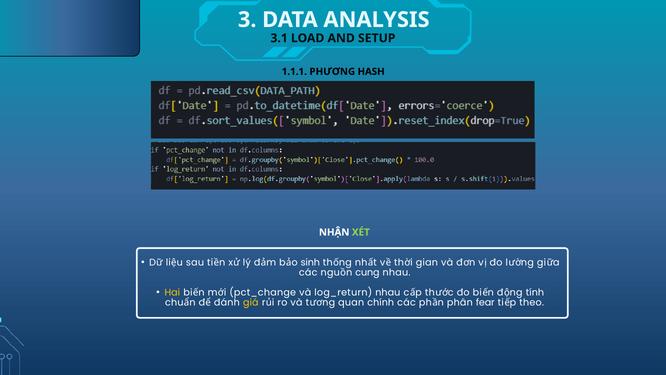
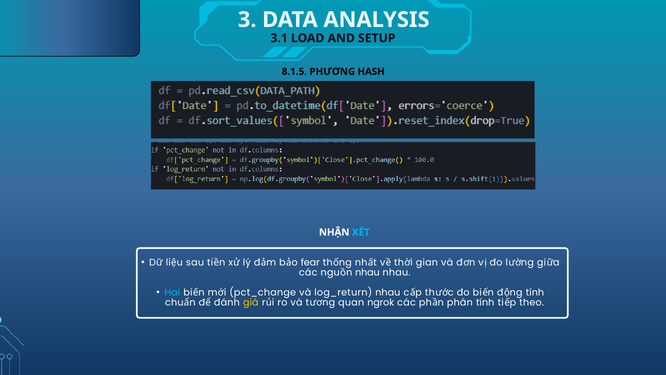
1.1.1: 1.1.1 -> 8.1.5 (294, 72)
XÉT colour: light green -> light blue (361, 232)
sinh: sinh -> fear (310, 262)
cung: cung -> nhau (367, 272)
Hai colour: yellow -> light blue (172, 292)
chính: chính -> ngrok (381, 302)
phân fear: fear -> tính (485, 302)
